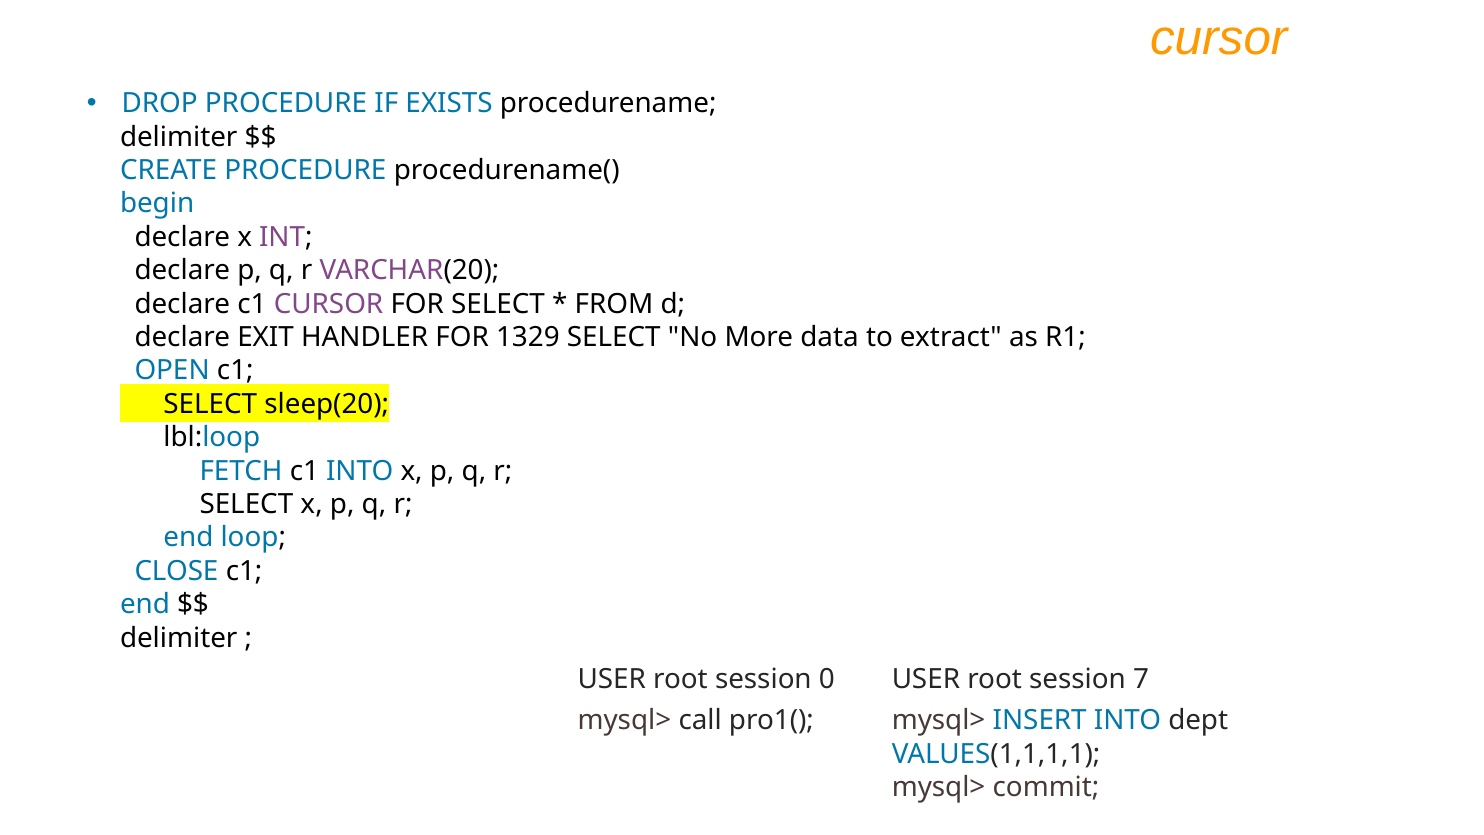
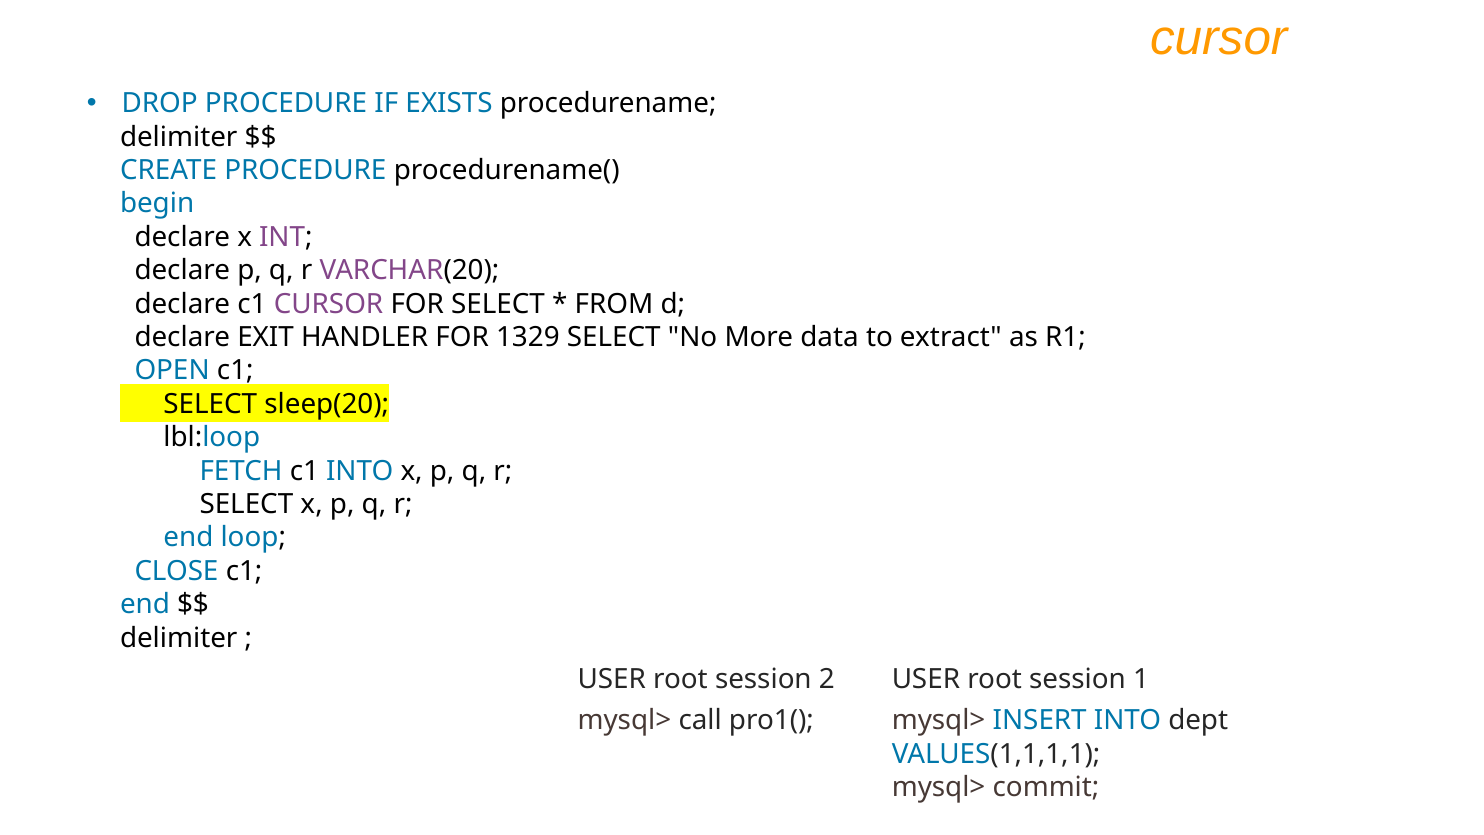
0: 0 -> 2 (827, 680)
7: 7 -> 1 (1141, 680)
